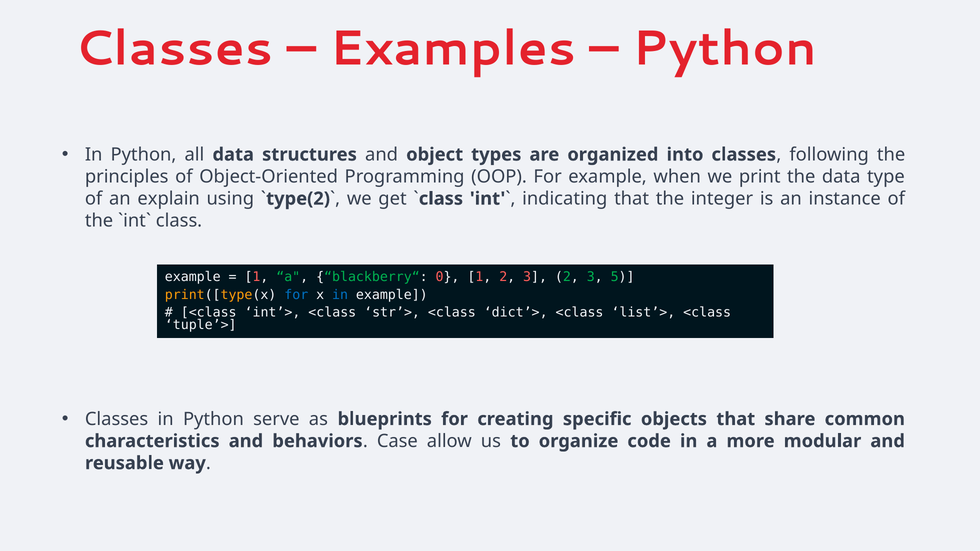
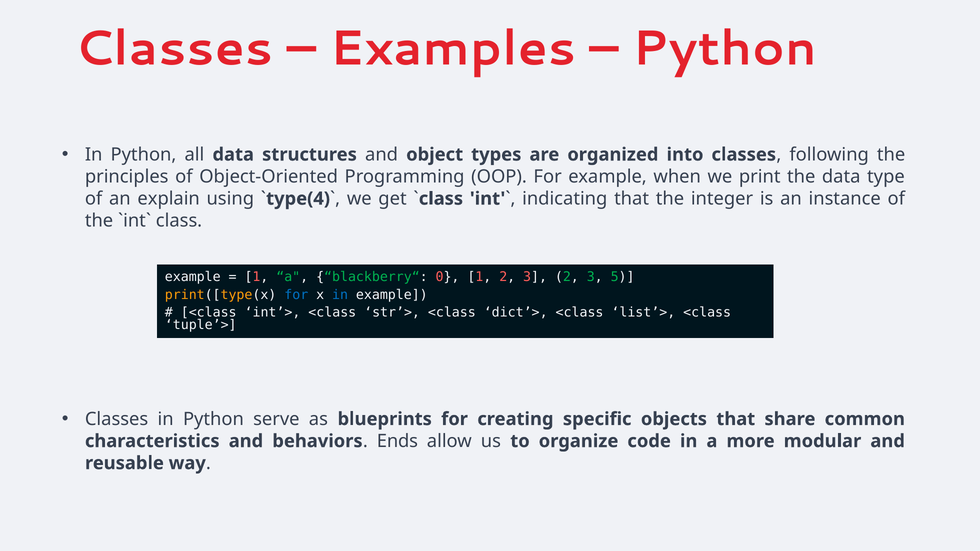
type(2: type(2 -> type(4 (298, 199)
Case: Case -> Ends (397, 441)
